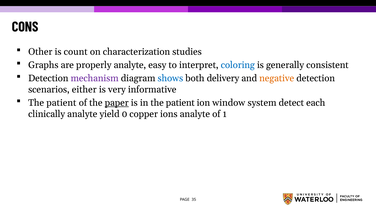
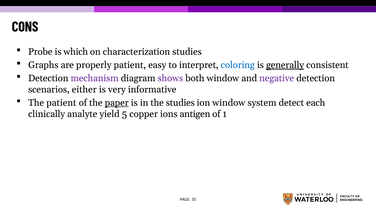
Other: Other -> Probe (40, 52)
count: count -> which (76, 52)
properly analyte: analyte -> patient (130, 65)
generally underline: none -> present (285, 65)
shows colour: blue -> purple (170, 78)
both delivery: delivery -> window (223, 78)
negative colour: orange -> purple (277, 78)
in the patient: patient -> studies (180, 103)
0: 0 -> 5 (124, 114)
ions analyte: analyte -> antigen (195, 114)
